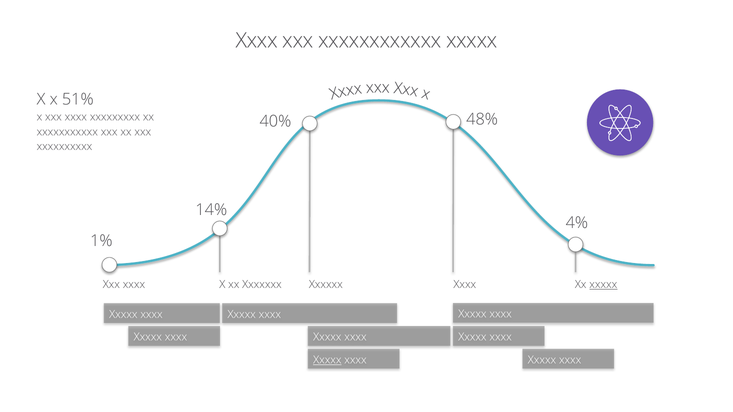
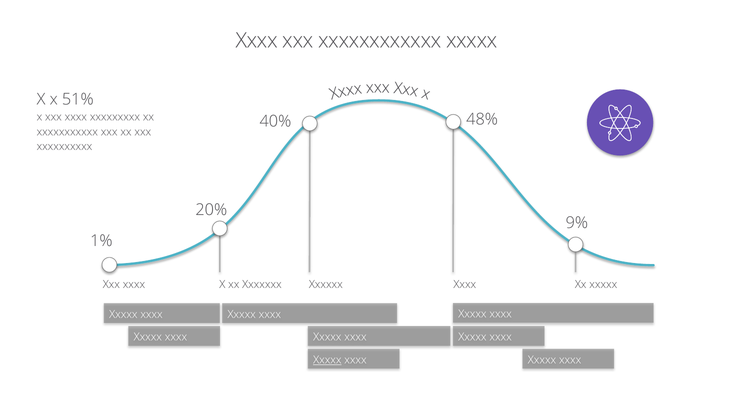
14%: 14% -> 20% (211, 210)
4%: 4% -> 9% (577, 223)
xxxxx underline: present -> none (603, 285)
